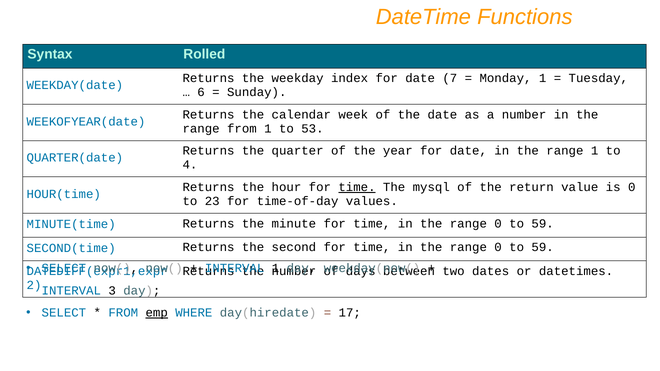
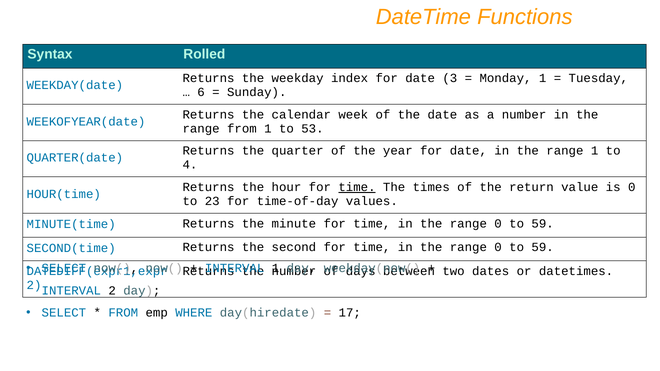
7: 7 -> 3 (450, 78)
mysql: mysql -> times (431, 187)
INTERVAL 3: 3 -> 2 (112, 291)
emp underline: present -> none (157, 313)
